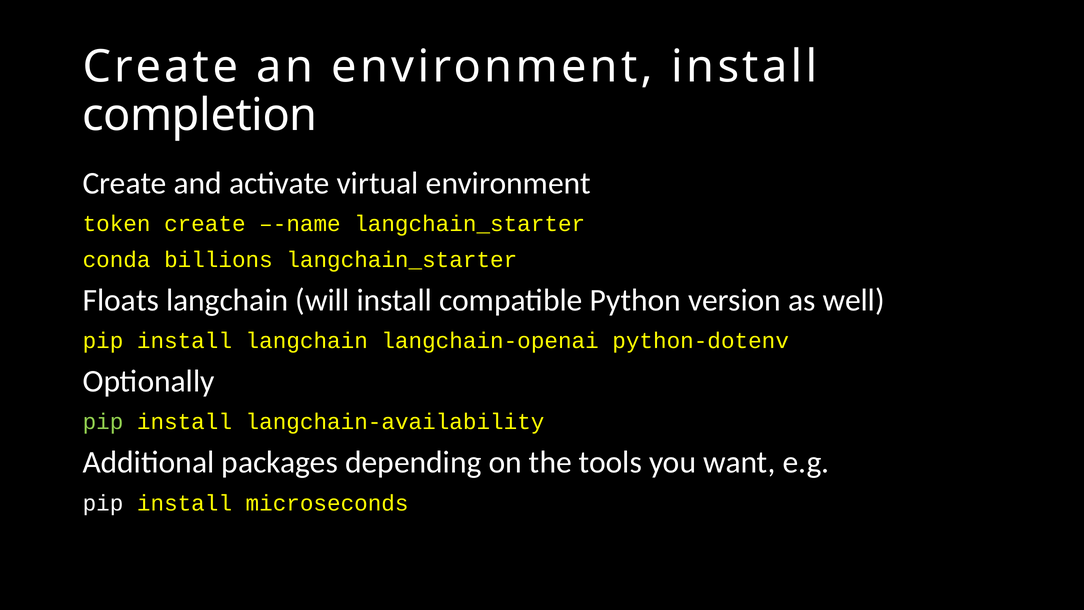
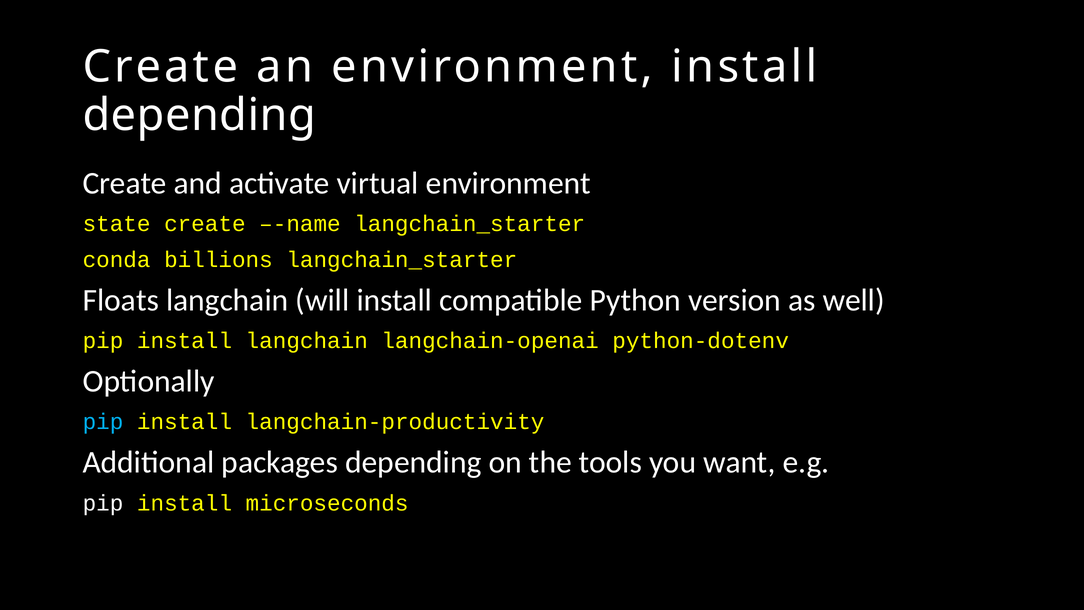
completion: completion -> depending (199, 115)
token: token -> state (117, 224)
pip colour: light green -> light blue (103, 422)
langchain-availability: langchain-availability -> langchain-productivity (395, 422)
